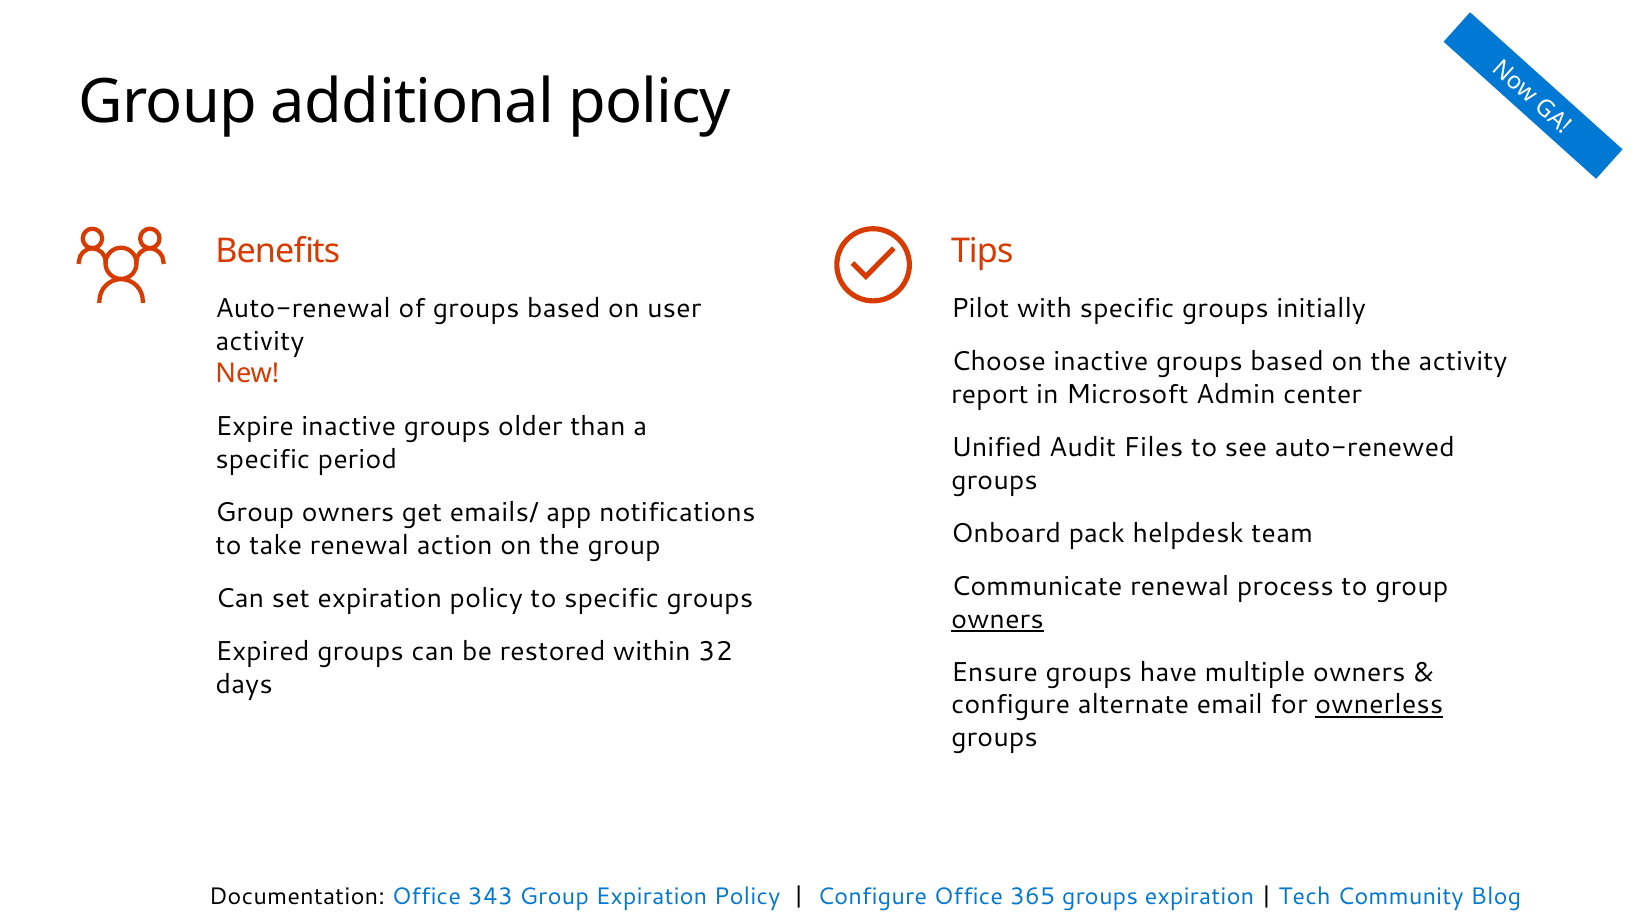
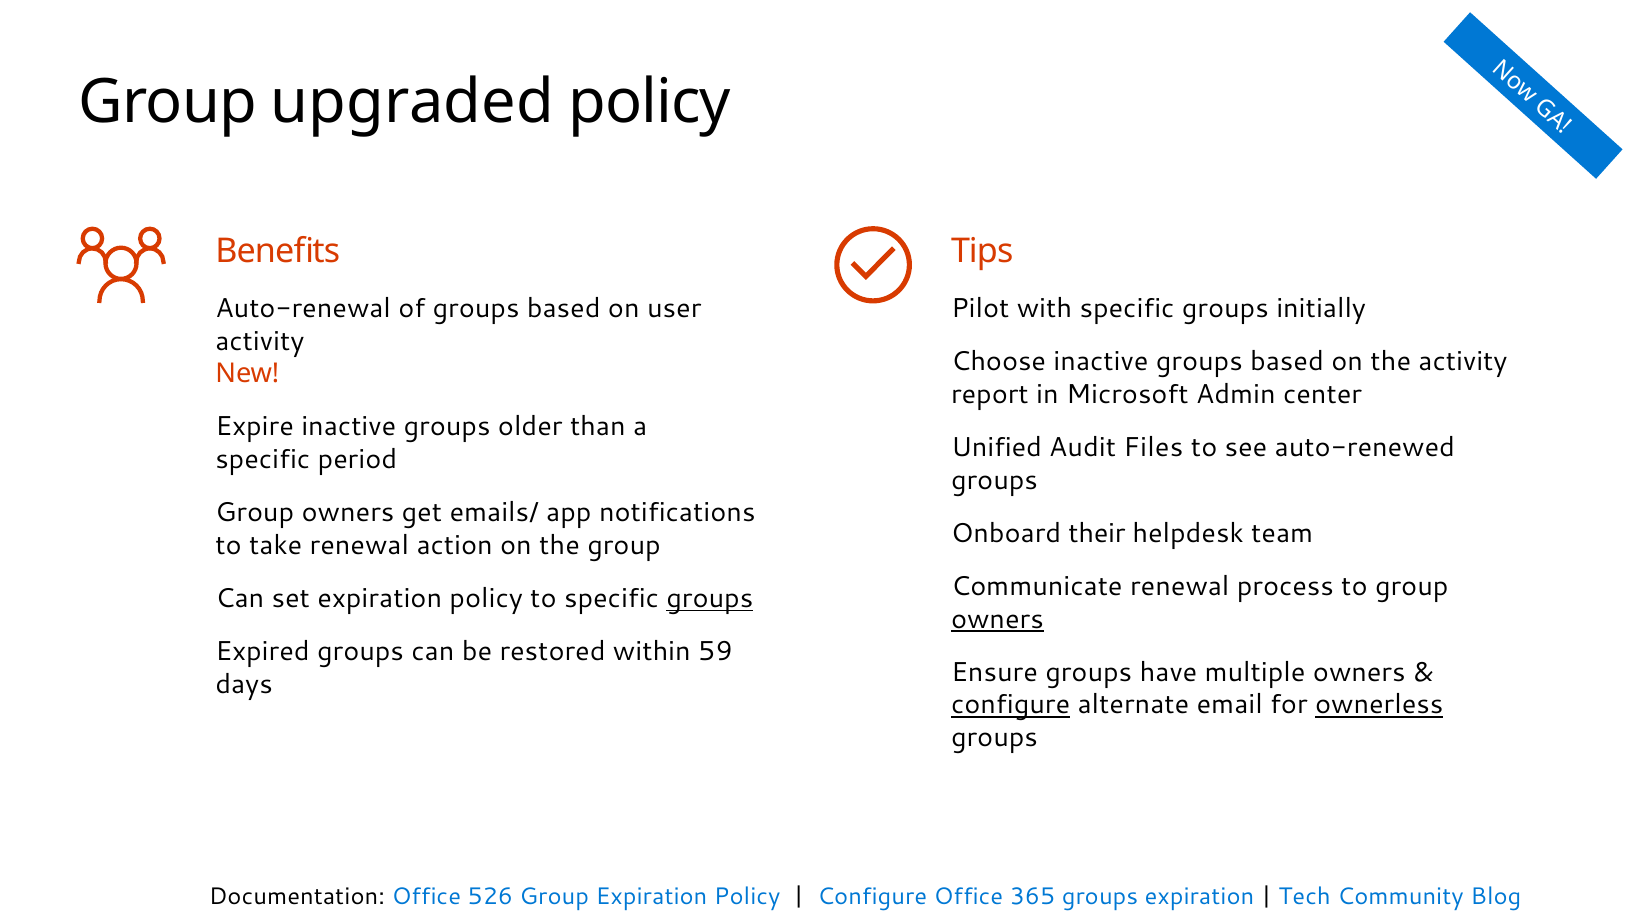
additional: additional -> upgraded (412, 102)
pack: pack -> their (1097, 533)
groups underline: none -> present (710, 598)
32: 32 -> 59 (716, 652)
configure underline: none -> present (1011, 705)
343: 343 -> 526 (490, 896)
